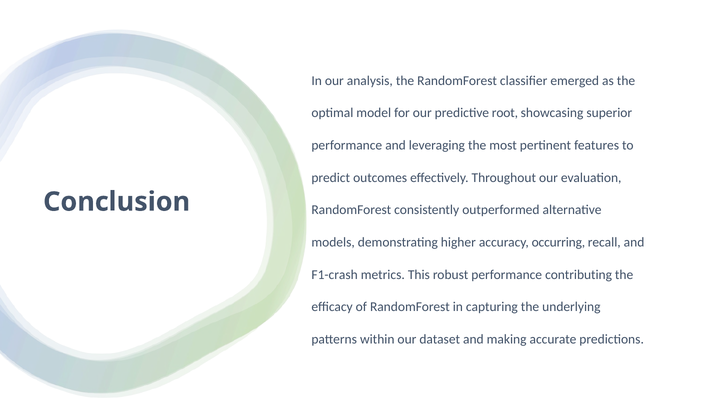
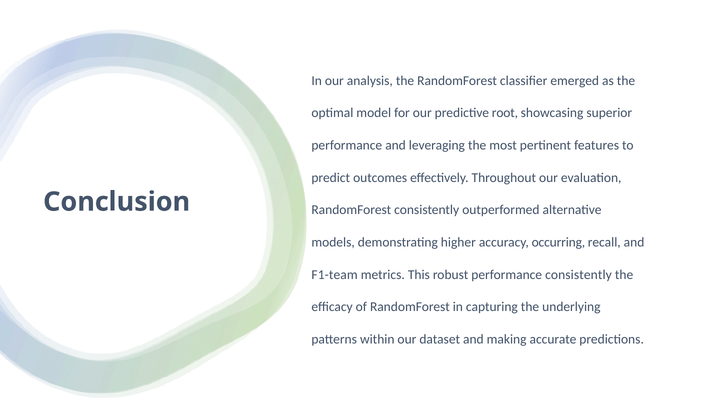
F1-crash: F1-crash -> F1-team (335, 275)
performance contributing: contributing -> consistently (578, 275)
